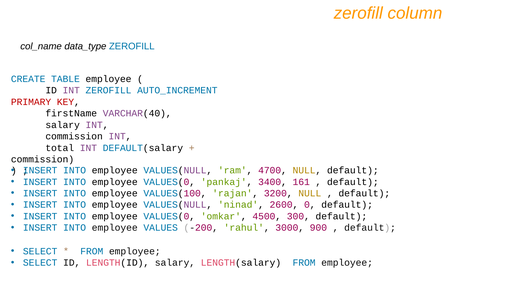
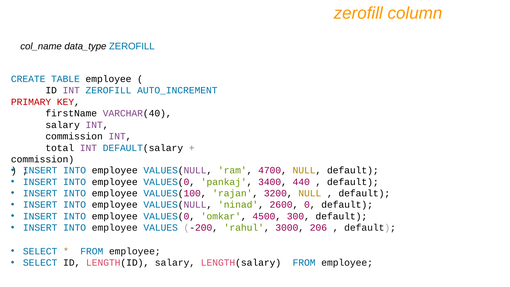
161: 161 -> 440 (301, 182)
900: 900 -> 206 (318, 228)
